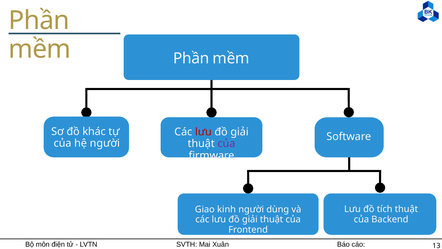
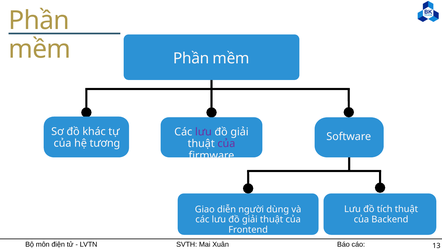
lưu colour: red -> purple (203, 132)
hệ người: người -> tương (105, 143)
kinh: kinh -> diễn (227, 209)
